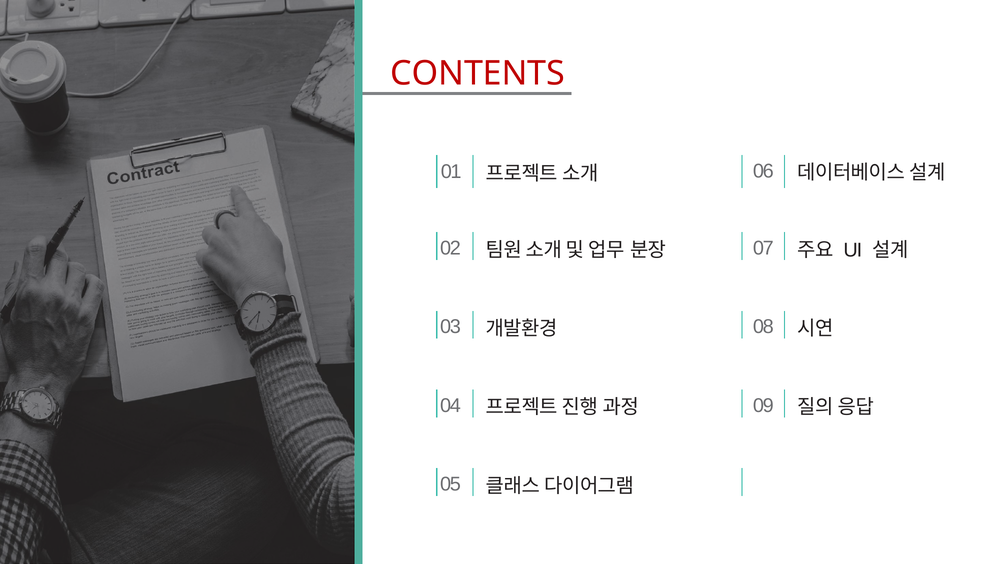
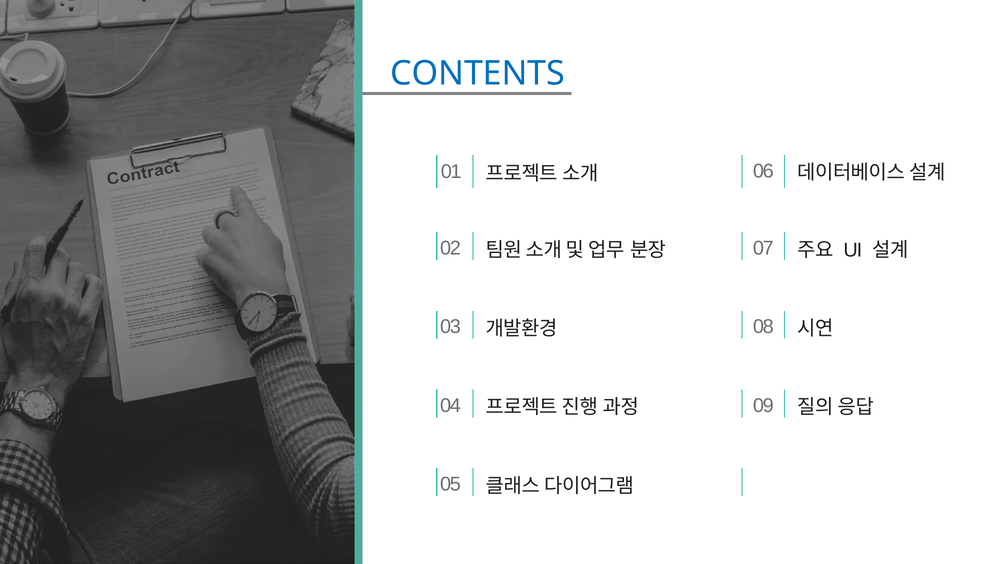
CONTENTS colour: red -> blue (478, 73)
